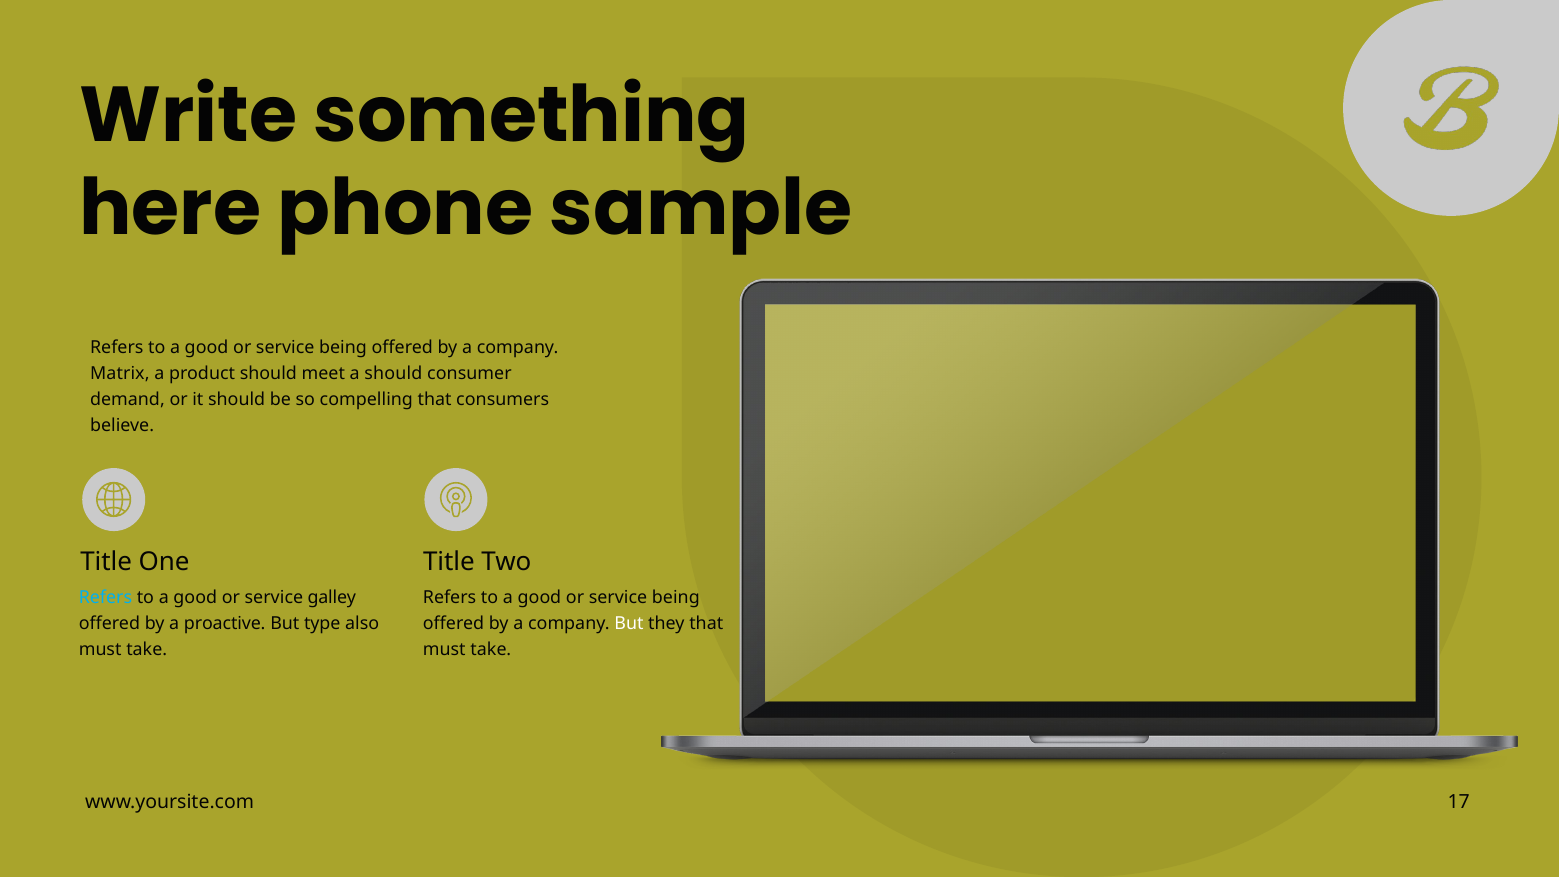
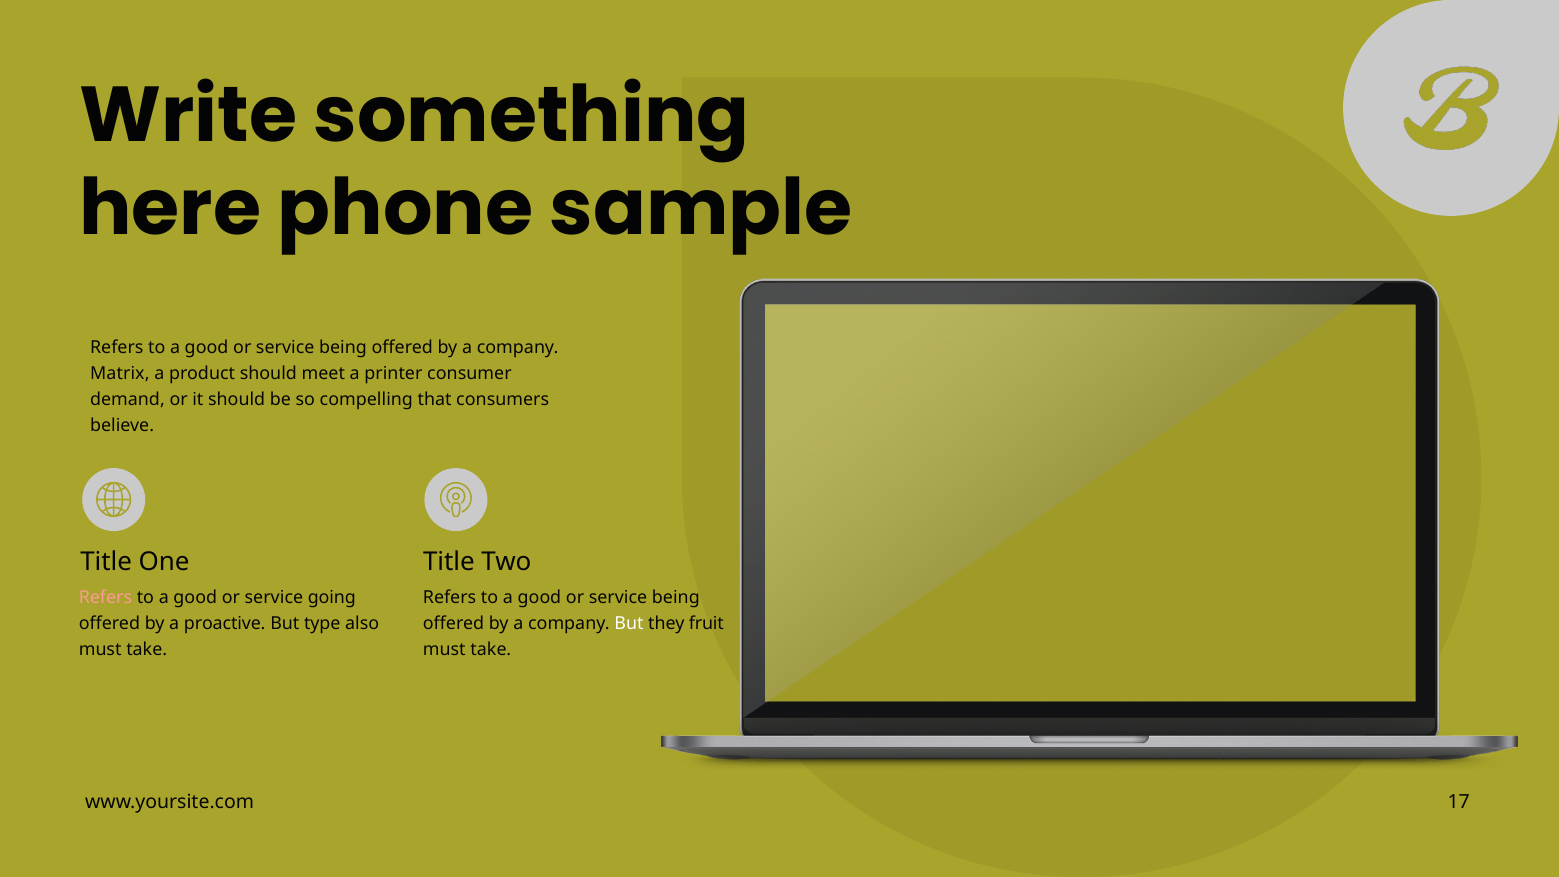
a should: should -> printer (393, 373)
Refers colour: light blue -> pink (105, 598)
galley: galley -> going (332, 598)
they that: that -> fruit (706, 624)
